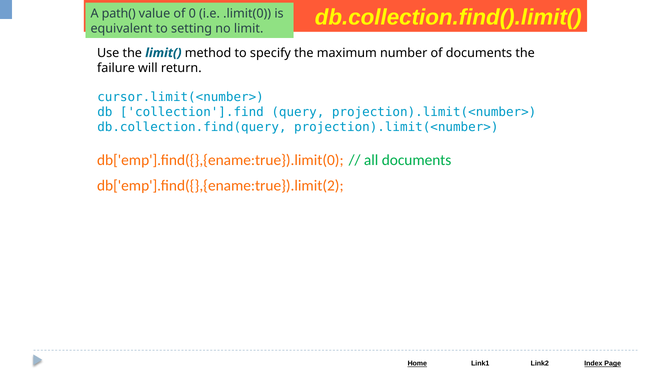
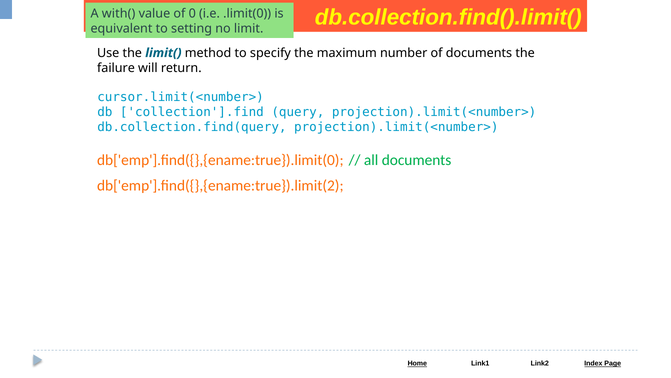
path(: path( -> with( (119, 14)
